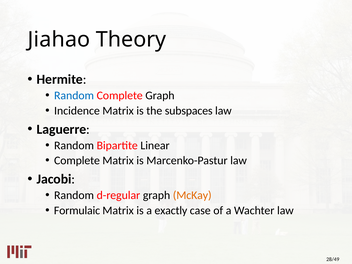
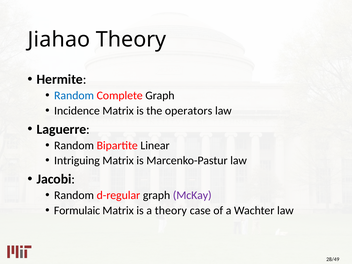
subspaces: subspaces -> operators (189, 111)
Complete: Complete -> Intriguing (77, 161)
McKay colour: orange -> purple (192, 195)
a exactly: exactly -> theory (171, 210)
